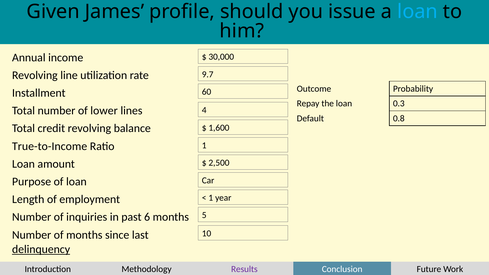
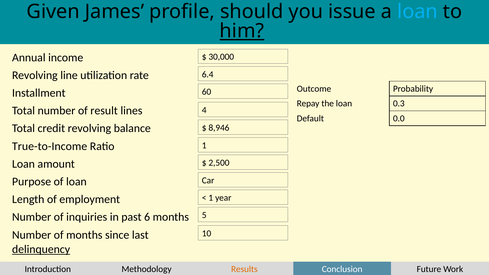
him underline: none -> present (242, 31)
9.7: 9.7 -> 6.4 (208, 74)
lower: lower -> result (104, 111)
0.8: 0.8 -> 0.0 (399, 118)
1,600: 1,600 -> 8,946 (219, 128)
Results colour: purple -> orange (244, 269)
